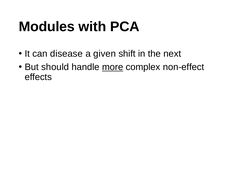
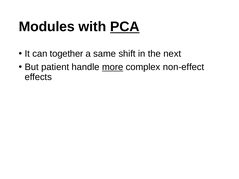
PCA underline: none -> present (125, 27)
disease: disease -> together (67, 54)
given: given -> same (105, 54)
should: should -> patient (55, 67)
